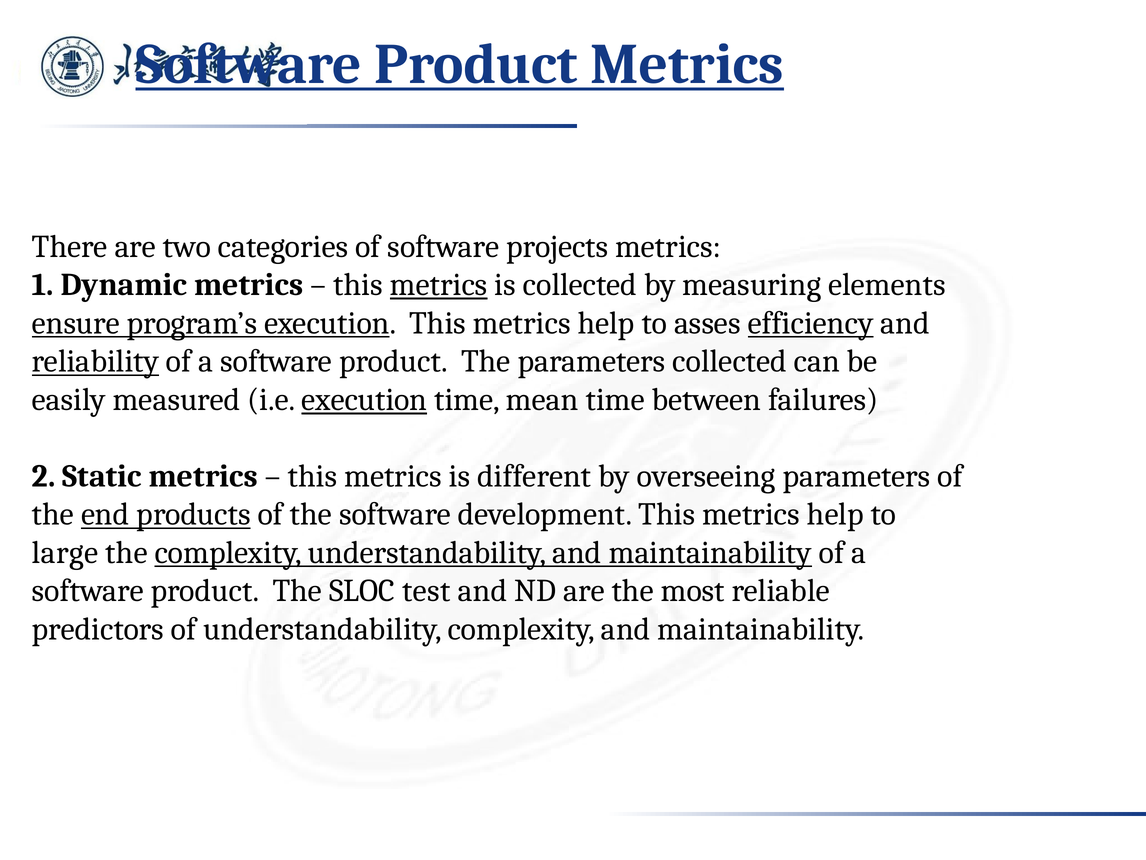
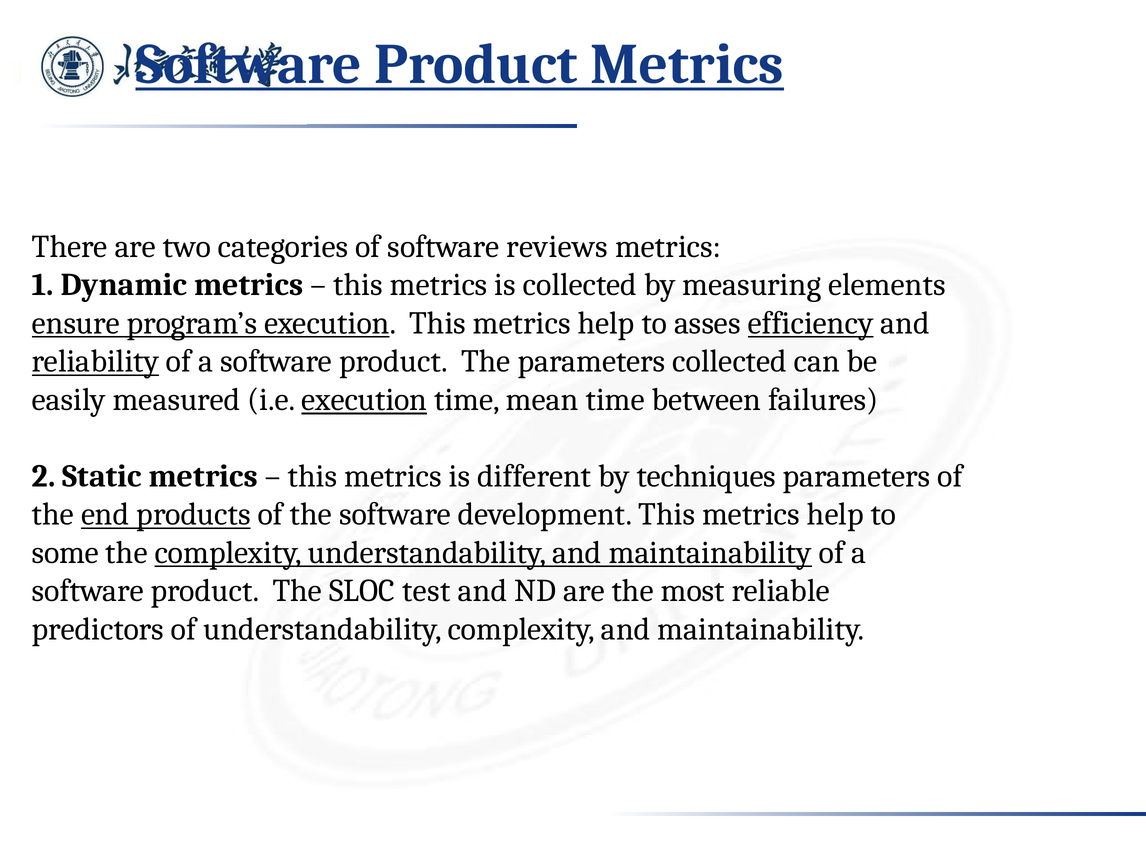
projects: projects -> reviews (557, 247)
metrics underline: present -> none (439, 285)
overseeing: overseeing -> techniques (706, 476)
large: large -> some (65, 552)
